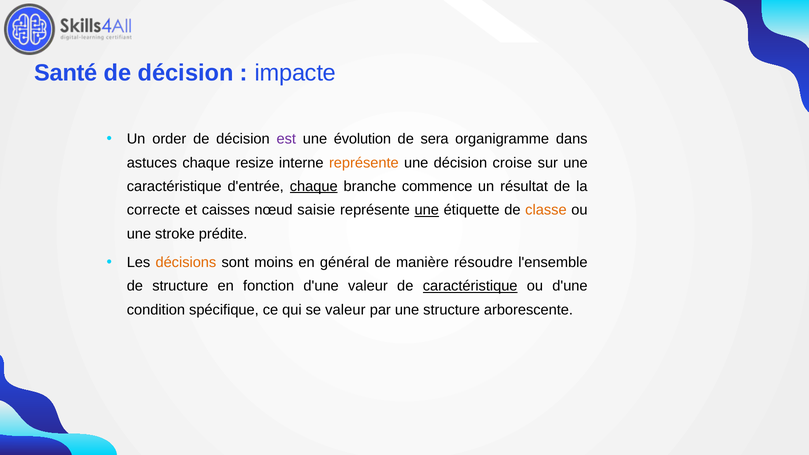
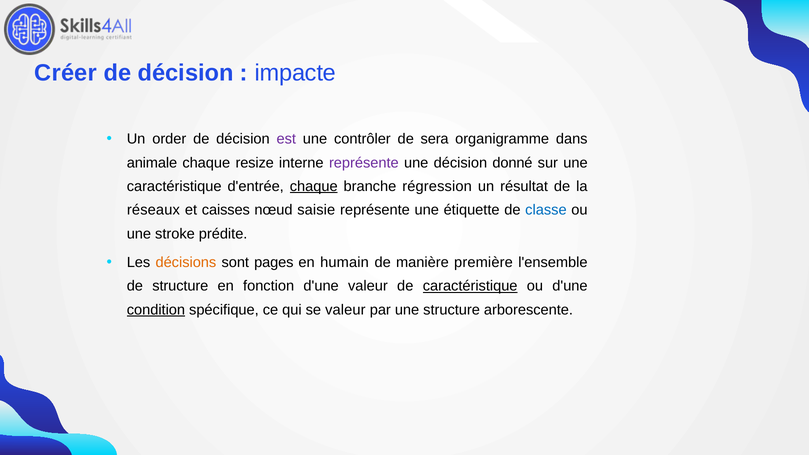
Santé: Santé -> Créer (66, 73)
évolution: évolution -> contrôler (362, 139)
astuces: astuces -> animale (152, 163)
représente colour: orange -> purple (364, 163)
croise: croise -> donné (512, 163)
commence: commence -> régression (437, 186)
correcte: correcte -> réseaux (153, 210)
une underline: present -> none (427, 210)
classe colour: orange -> blue (546, 210)
moins: moins -> pages (274, 262)
général: général -> humain (345, 262)
résoudre: résoudre -> première (483, 262)
condition underline: none -> present (156, 310)
